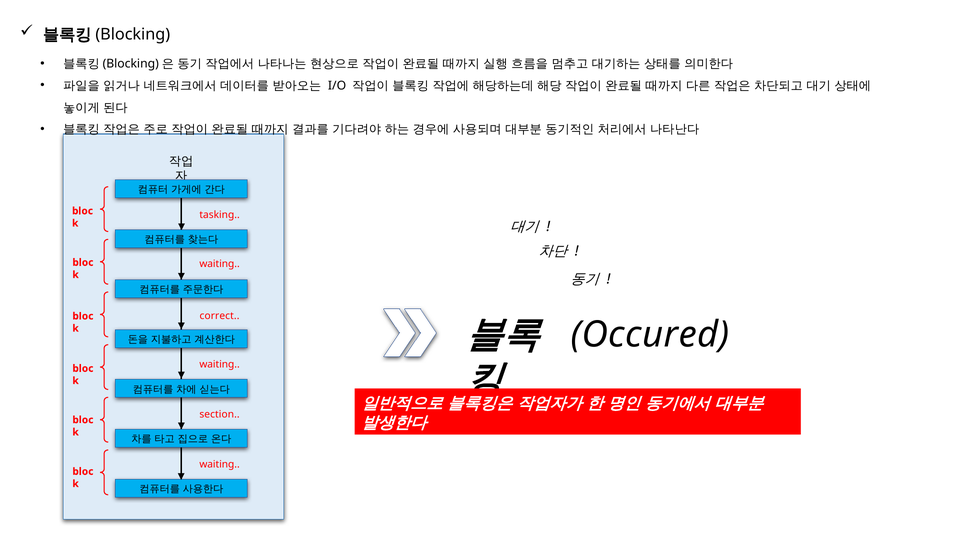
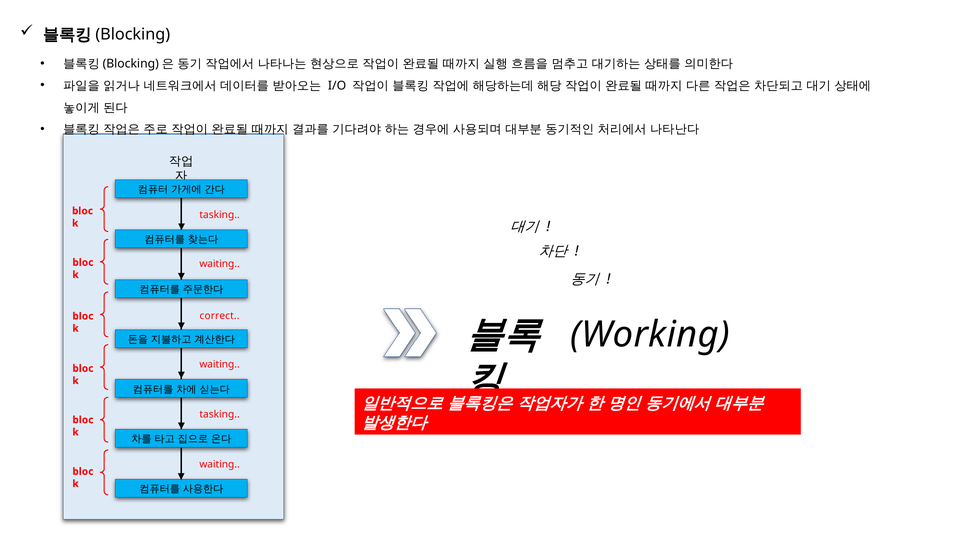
Occured: Occured -> Working (650, 335)
section: section -> tasking (220, 415)
